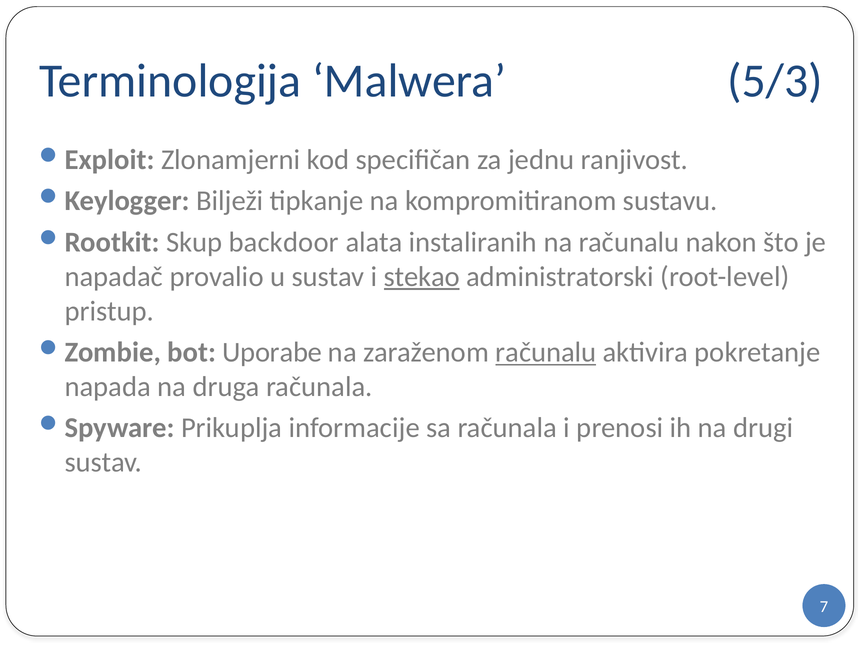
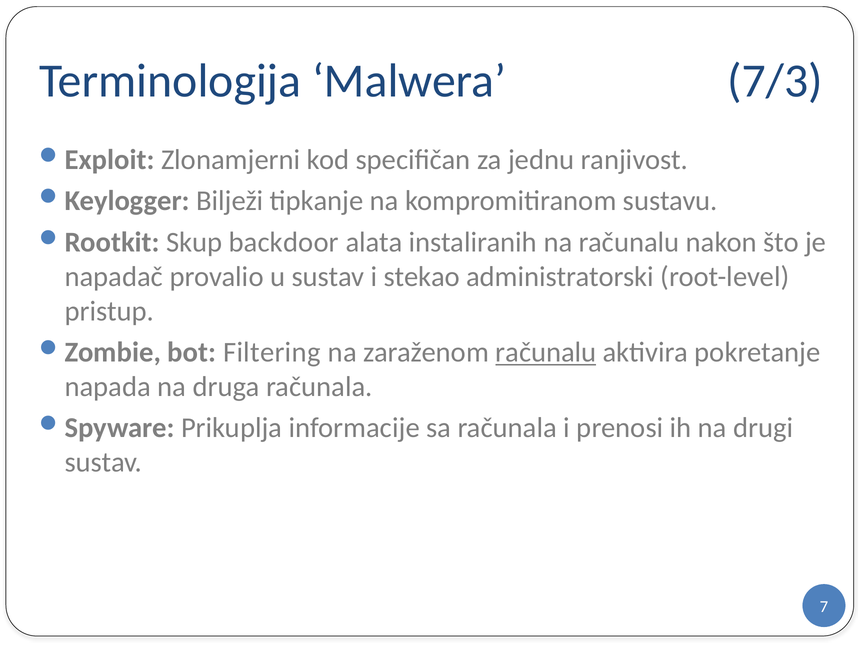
5/3: 5/3 -> 7/3 (775, 81)
stekao underline: present -> none (422, 277)
Uporabe: Uporabe -> Filtering (272, 352)
